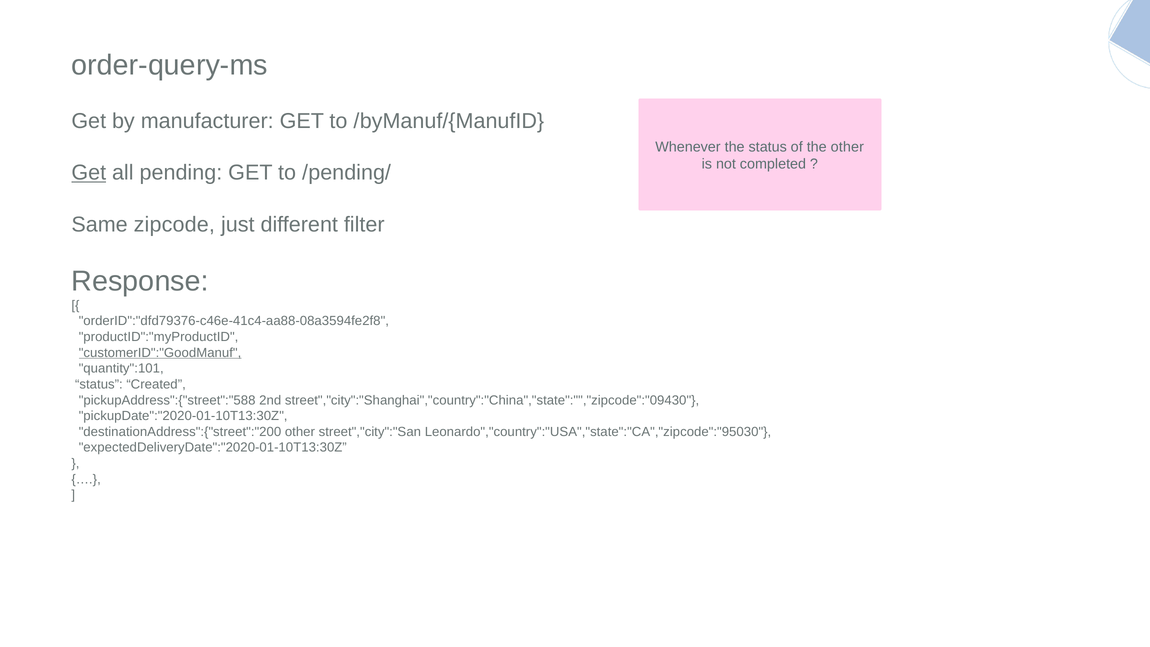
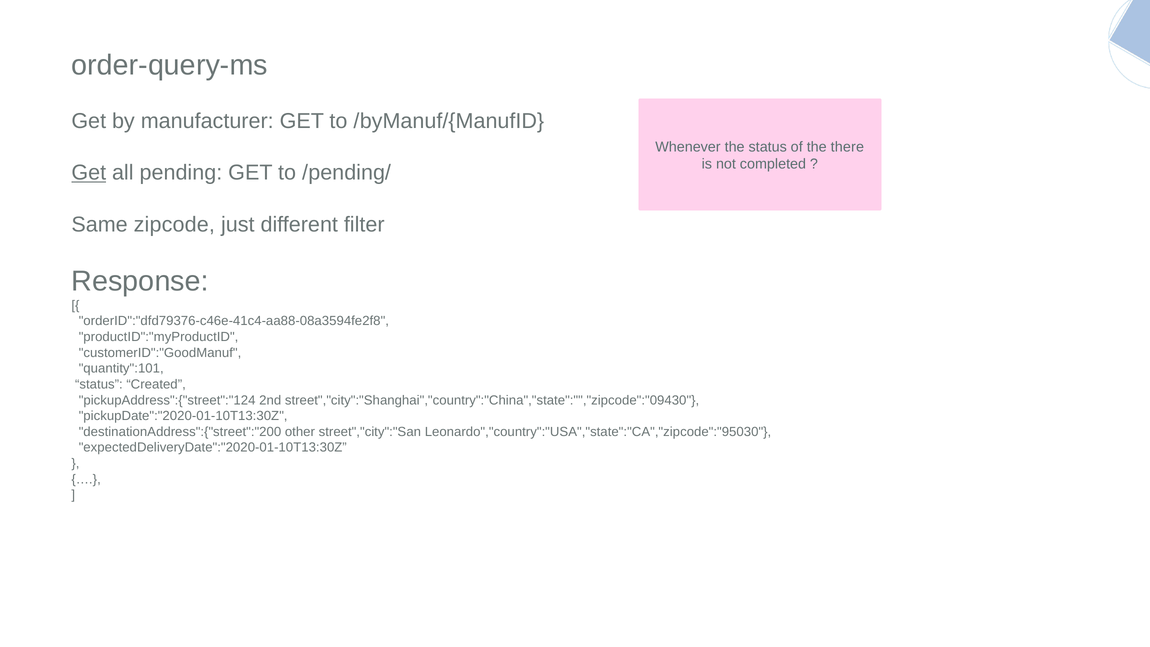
the other: other -> there (847, 147)
customerID":"GoodManuf underline: present -> none (160, 353)
pickupAddress":{"street":"588: pickupAddress":{"street":"588 -> pickupAddress":{"street":"124 (167, 400)
